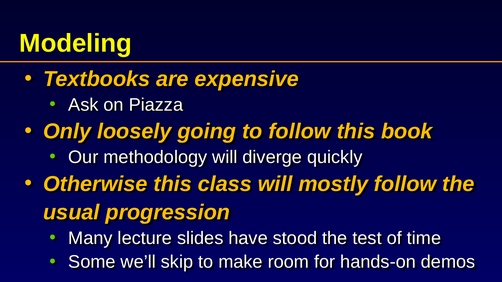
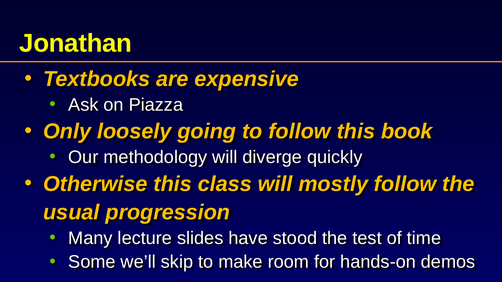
Modeling: Modeling -> Jonathan (76, 44)
